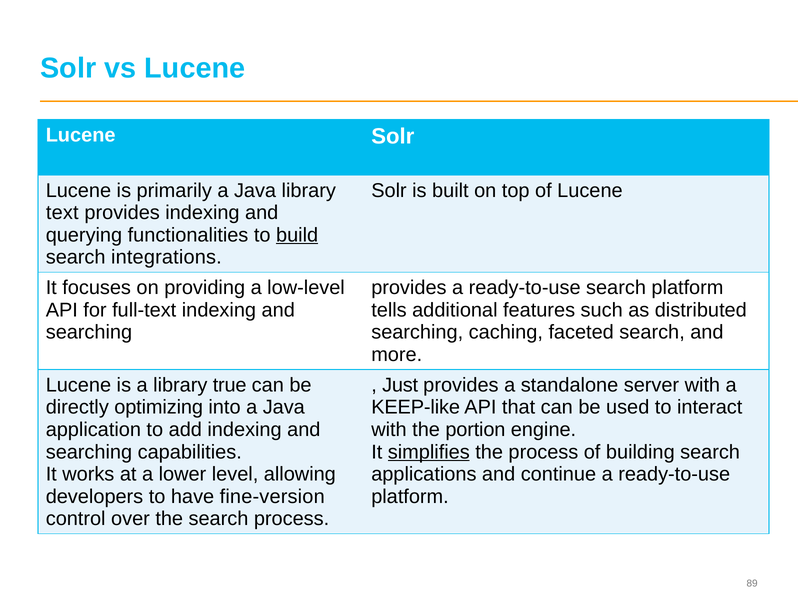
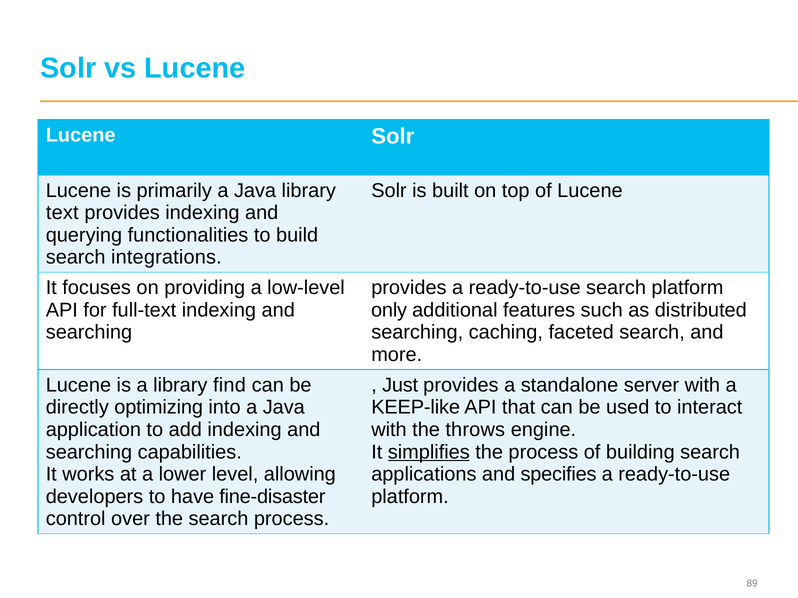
build underline: present -> none (297, 235)
tells: tells -> only (389, 310)
true: true -> find (229, 385)
portion: portion -> throws (475, 430)
continue: continue -> specifies (559, 475)
fine-version: fine-version -> fine-disaster (272, 497)
